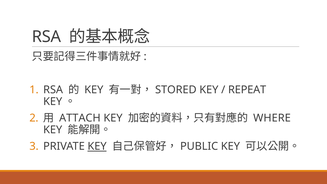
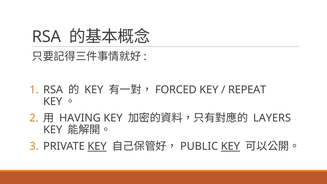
STORED: STORED -> FORCED (176, 90)
ATTACH: ATTACH -> HAVING (80, 118)
WHERE: WHERE -> LAYERS (272, 118)
KEY underline: none -> present (230, 146)
